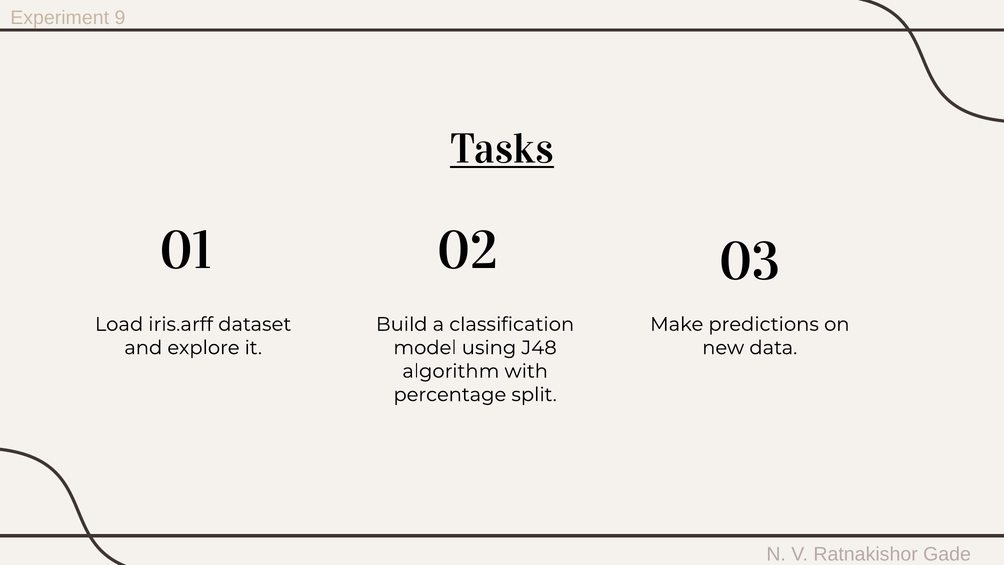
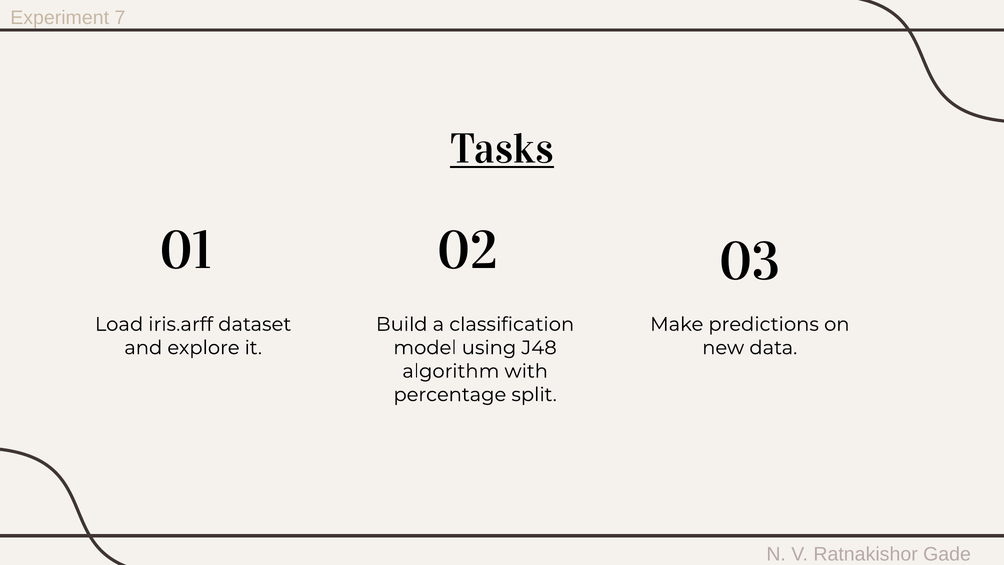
9: 9 -> 7 (120, 18)
